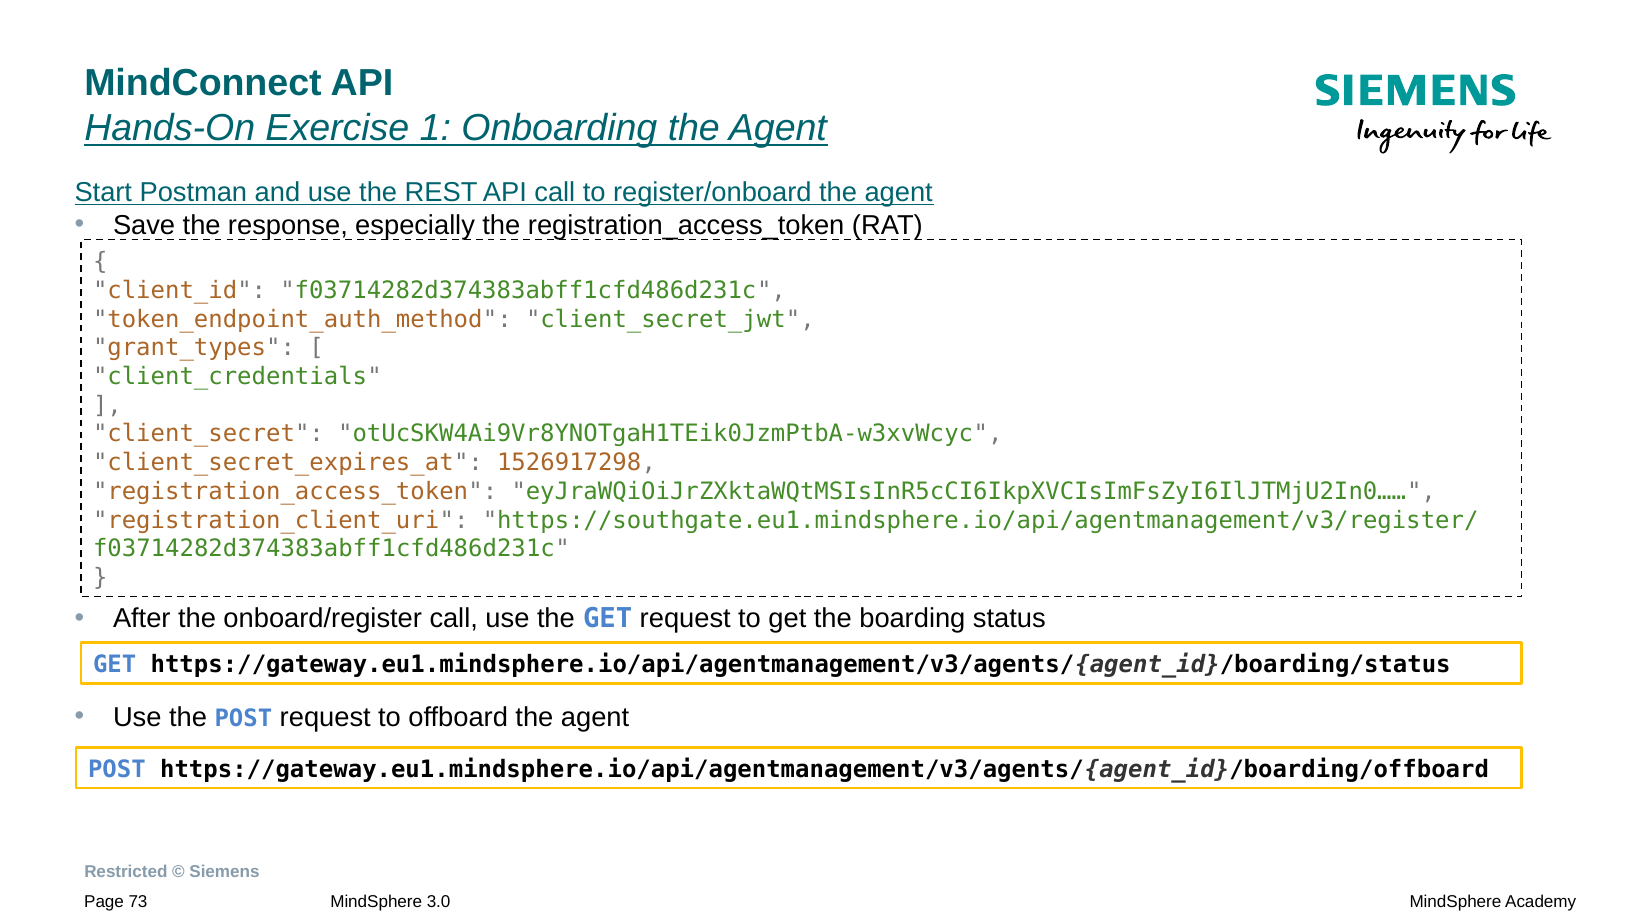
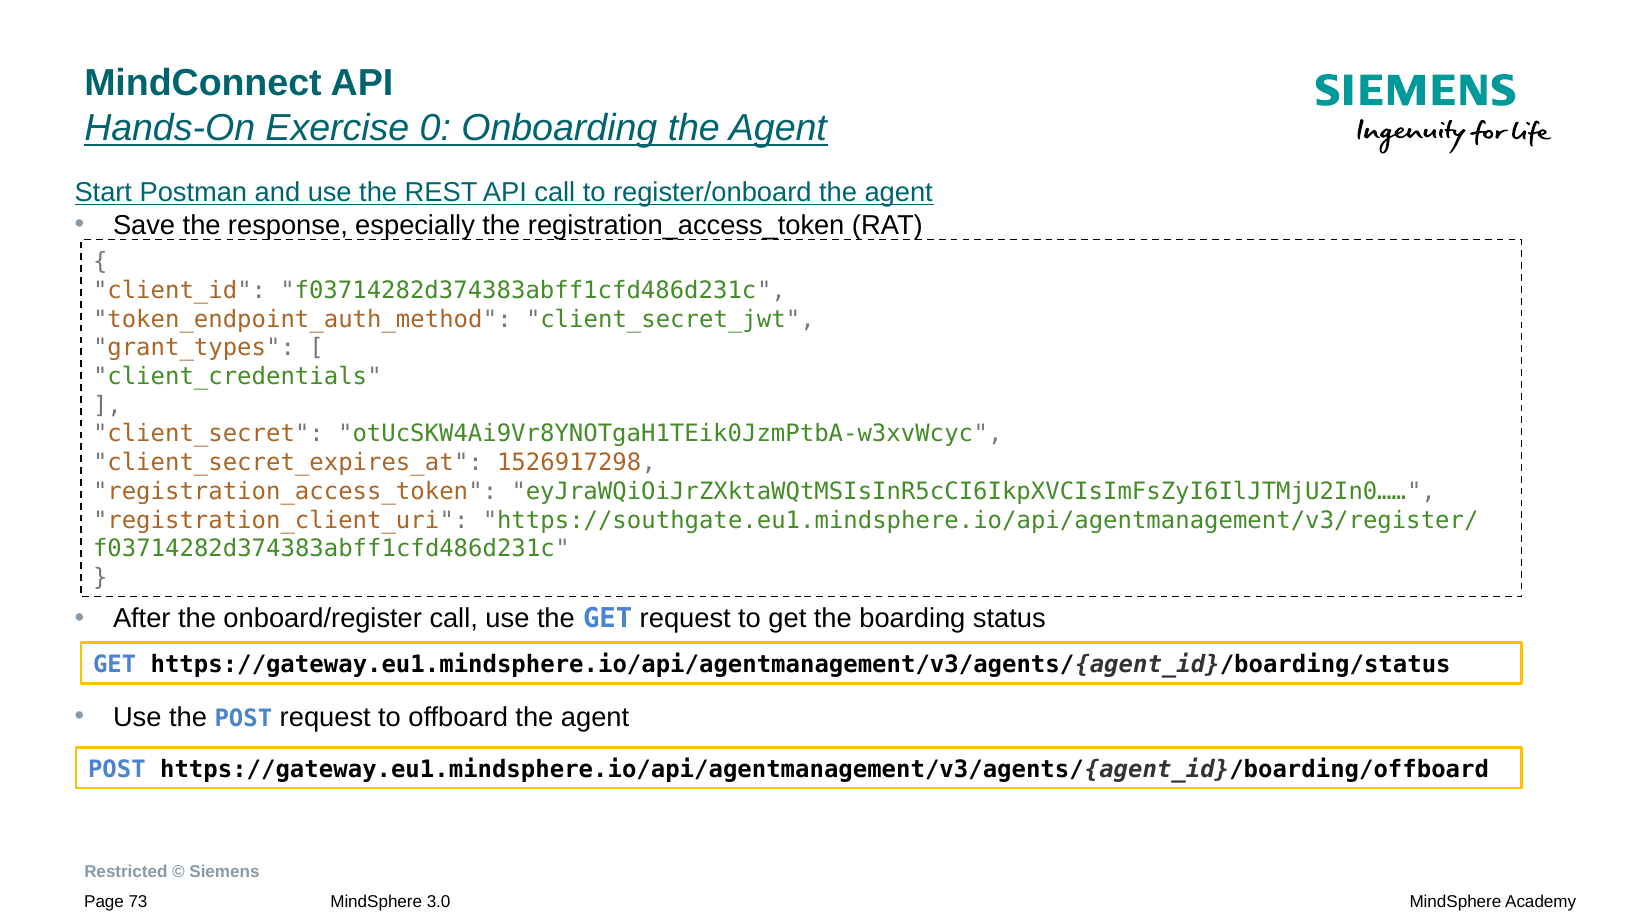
1: 1 -> 0 (435, 128)
